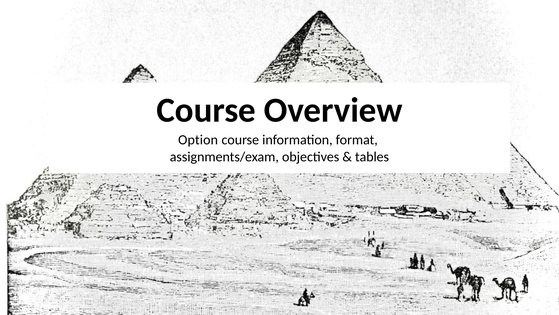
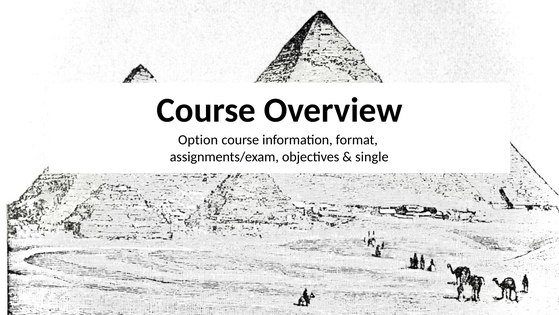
tables: tables -> single (372, 157)
